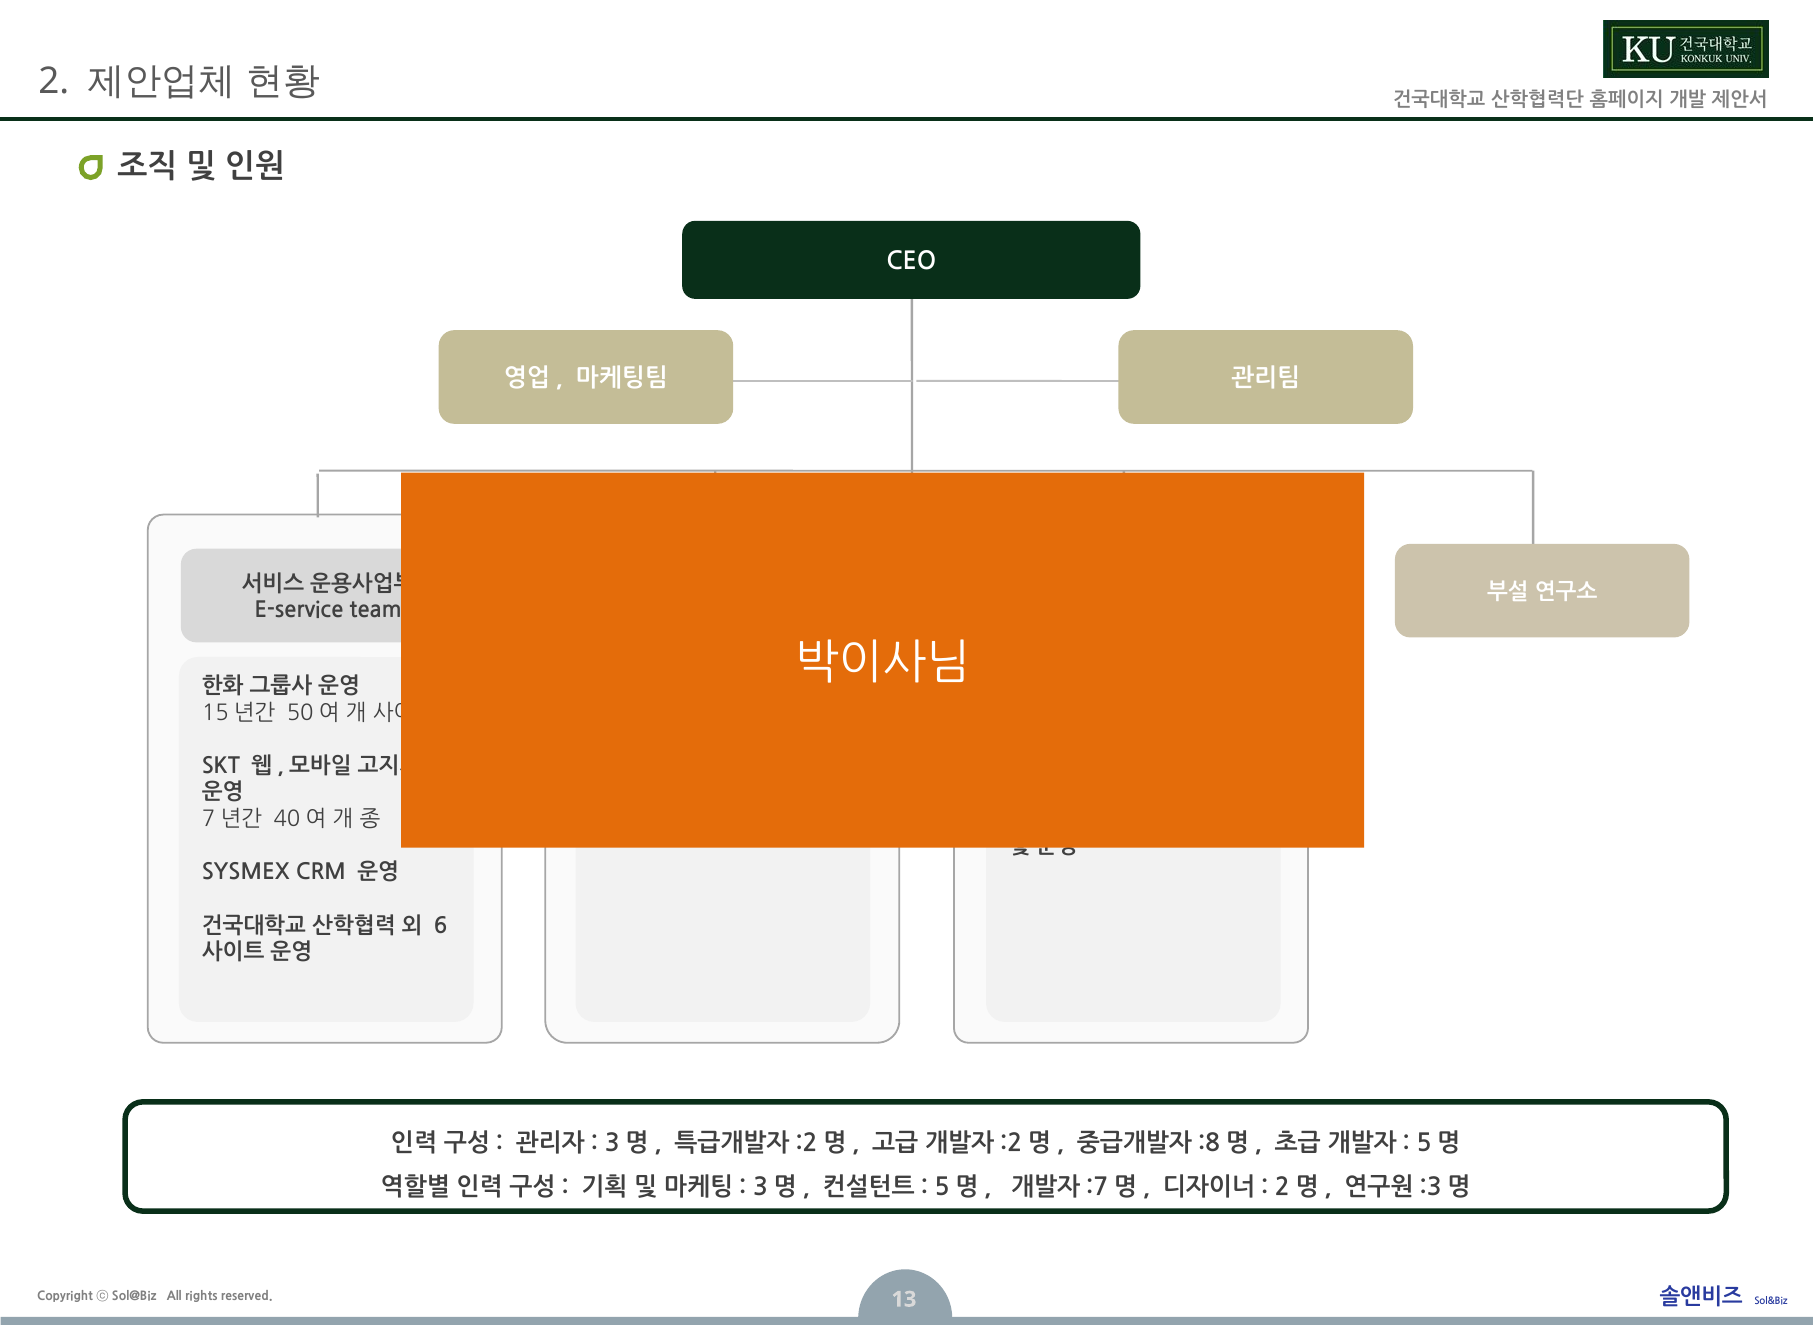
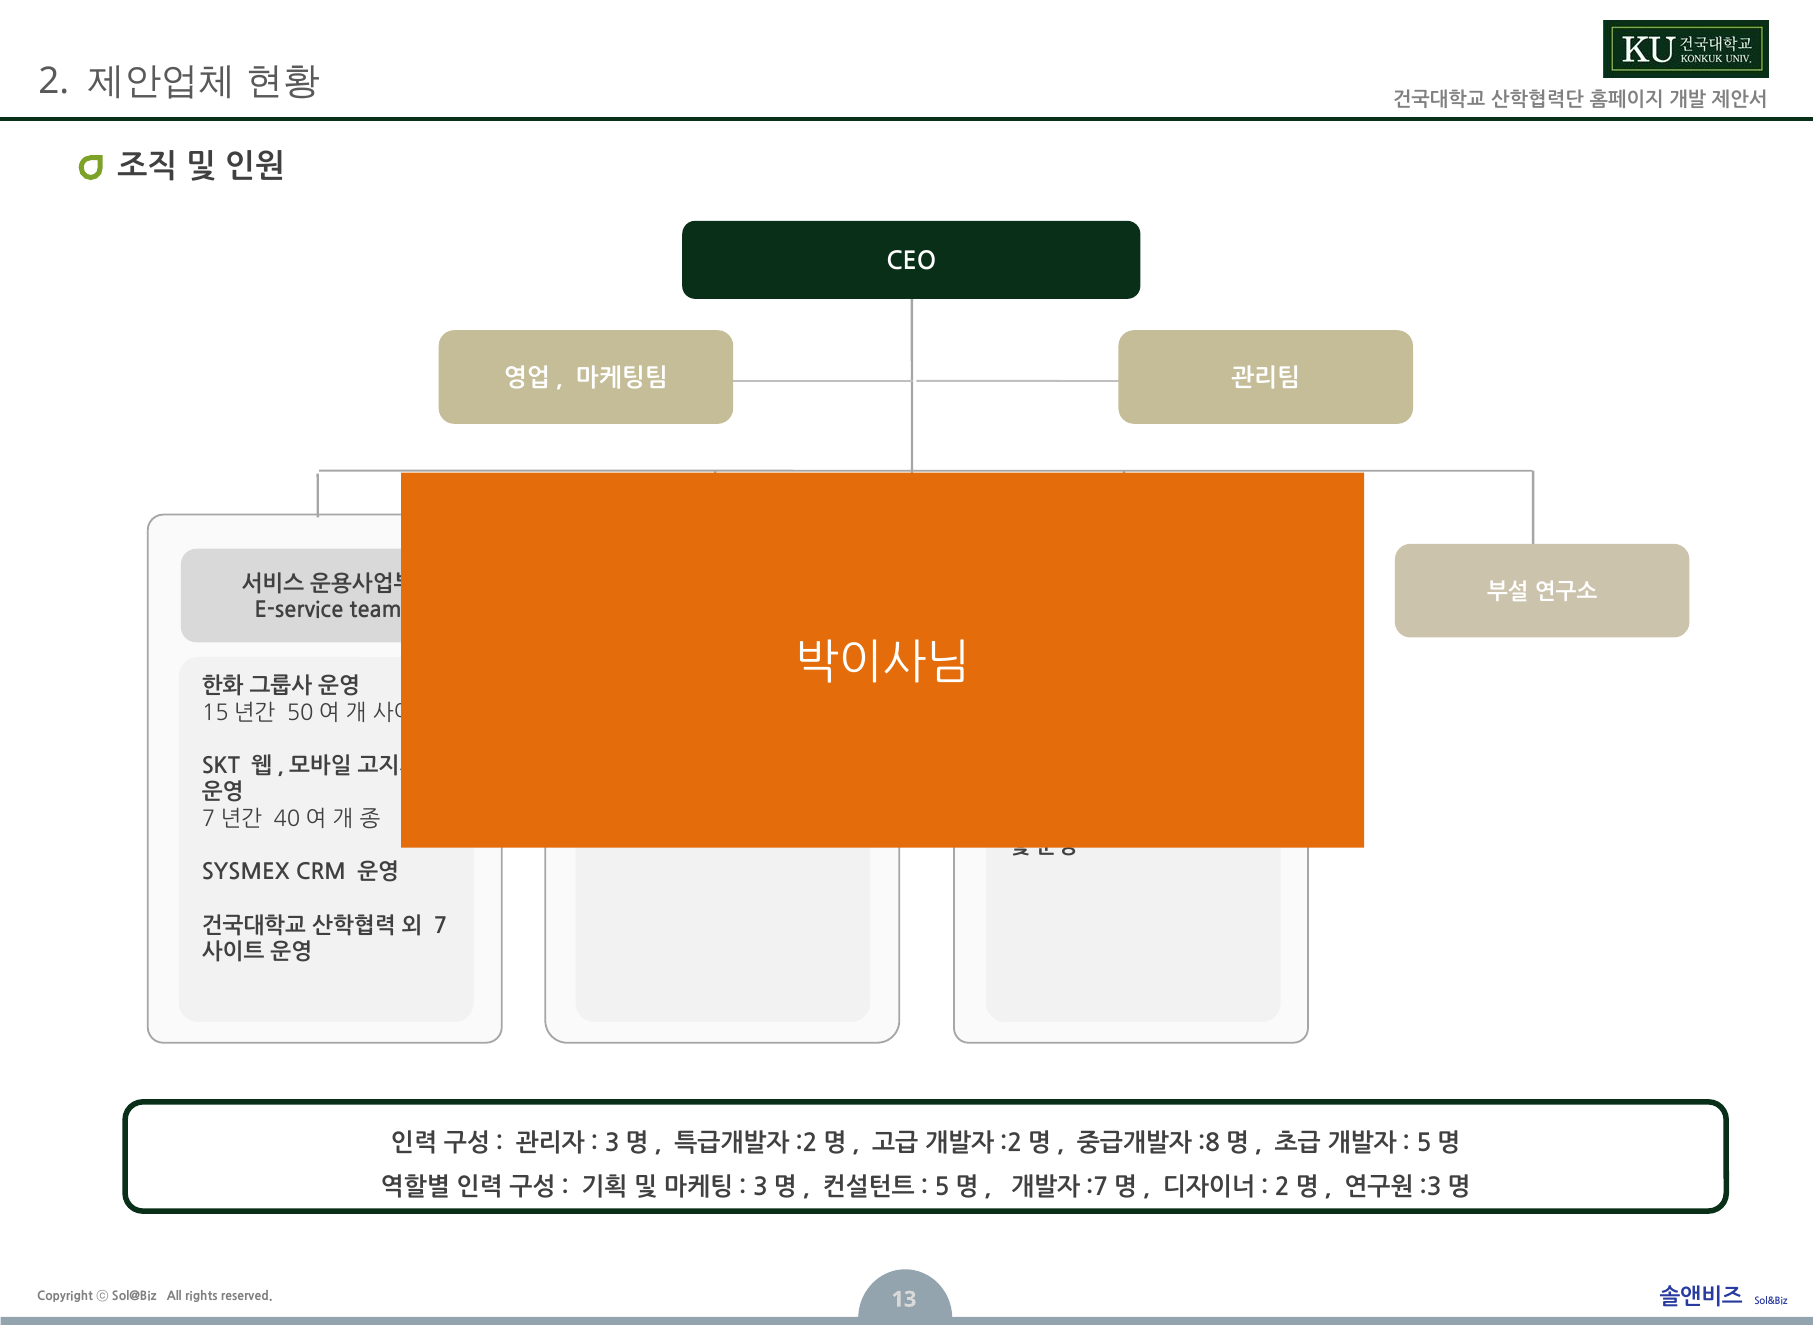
6: 6 -> 7 (441, 926)
